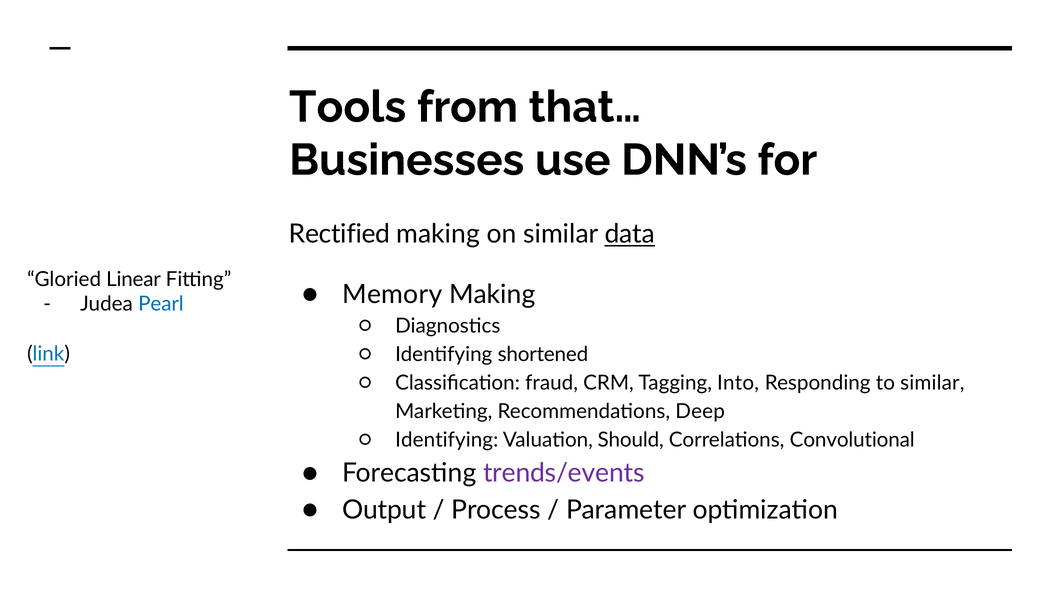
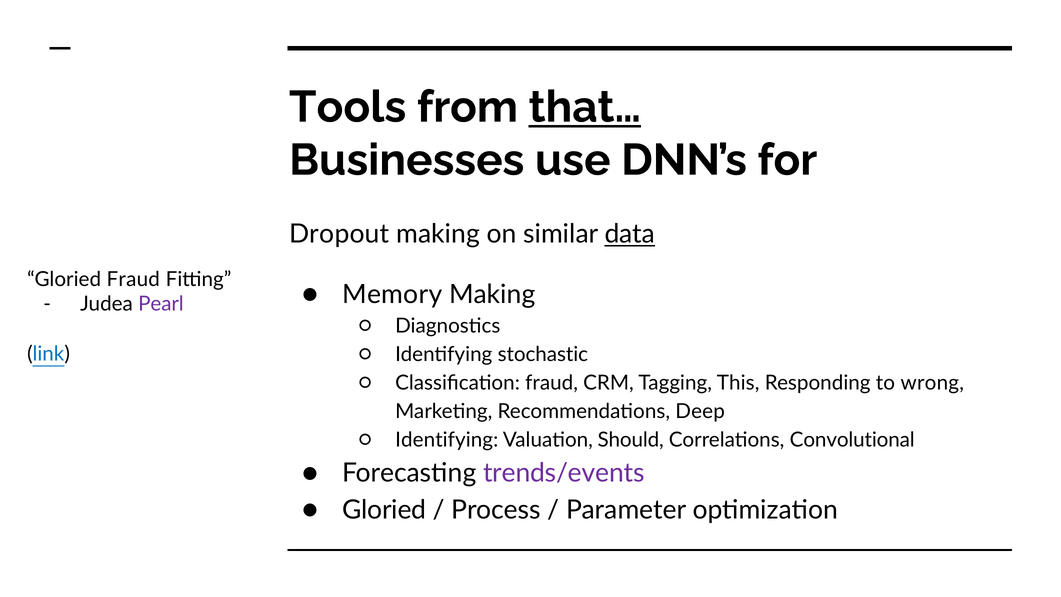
that… underline: none -> present (585, 107)
Rectified: Rectified -> Dropout (339, 234)
Gloried Linear: Linear -> Fraud (133, 279)
Pearl colour: blue -> purple (161, 304)
shortened: shortened -> stochastic (543, 354)
Into: Into -> This (738, 383)
to similar: similar -> wrong (932, 383)
Output: Output -> Gloried (384, 510)
